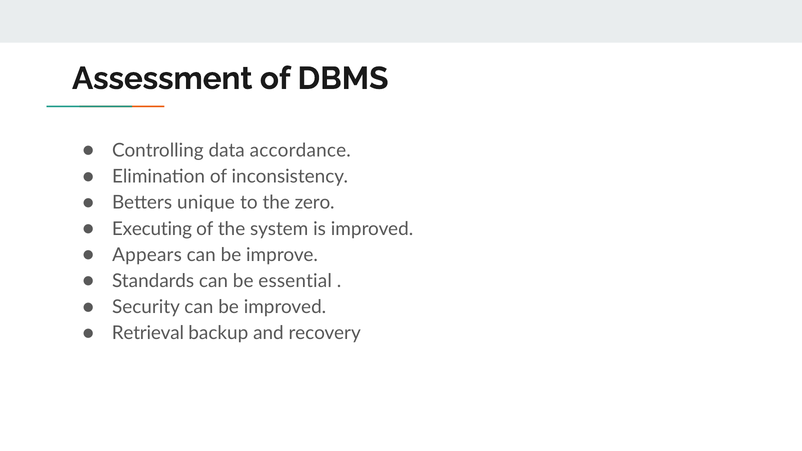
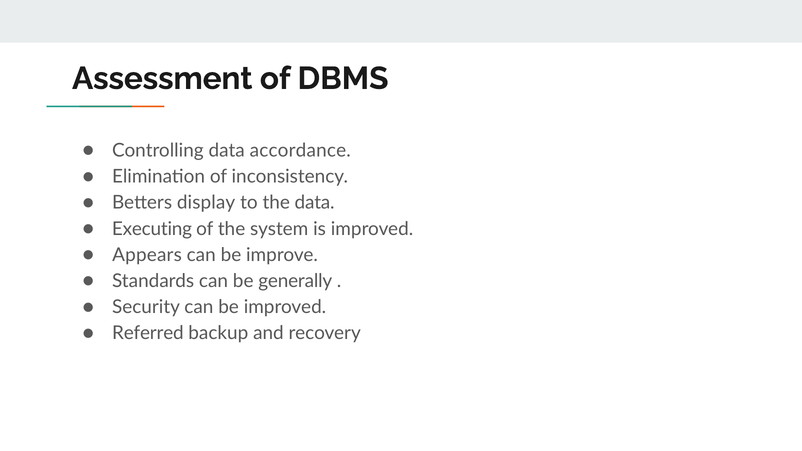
unique: unique -> display (206, 203)
the zero: zero -> data (315, 203)
essential: essential -> generally (295, 281)
Retrieval: Retrieval -> Referred (148, 333)
